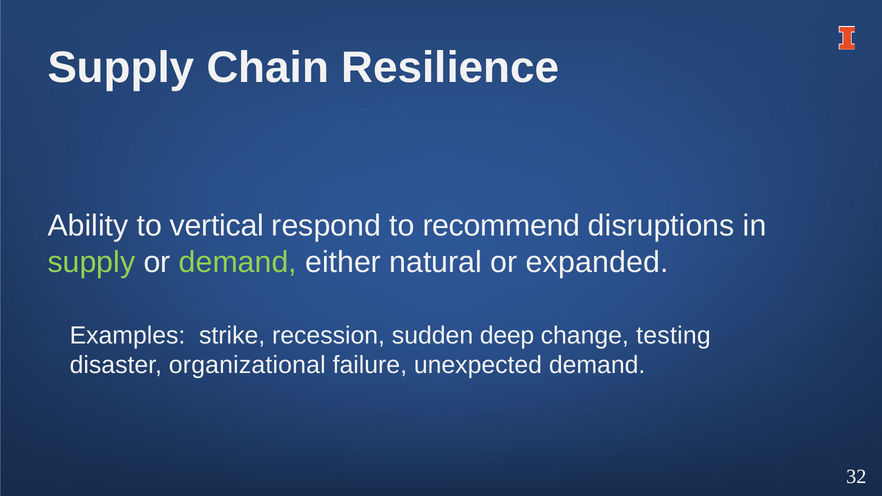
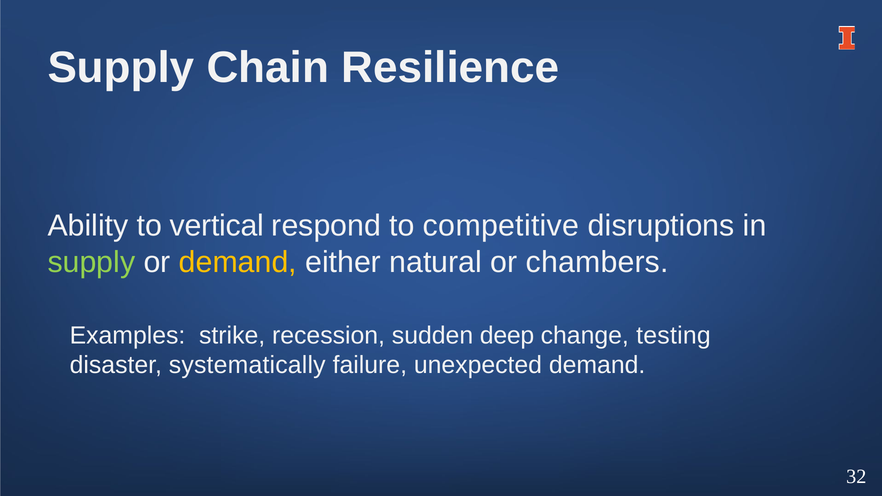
recommend: recommend -> competitive (501, 226)
demand colour: light green -> yellow (238, 262)
expanded: expanded -> chambers (597, 262)
organizational: organizational -> systematically (247, 365)
